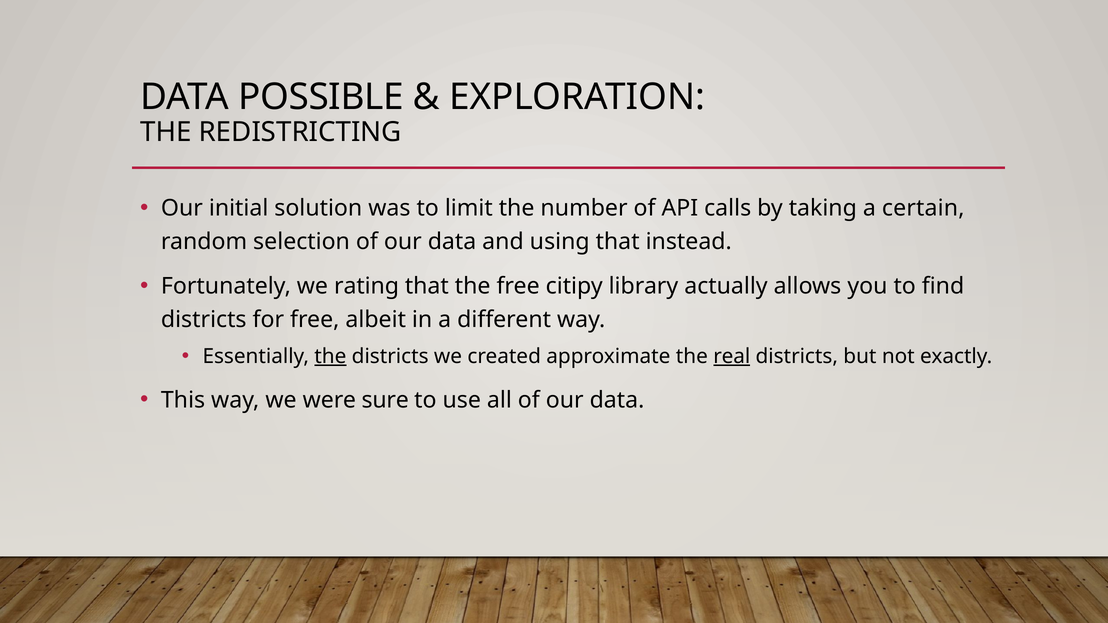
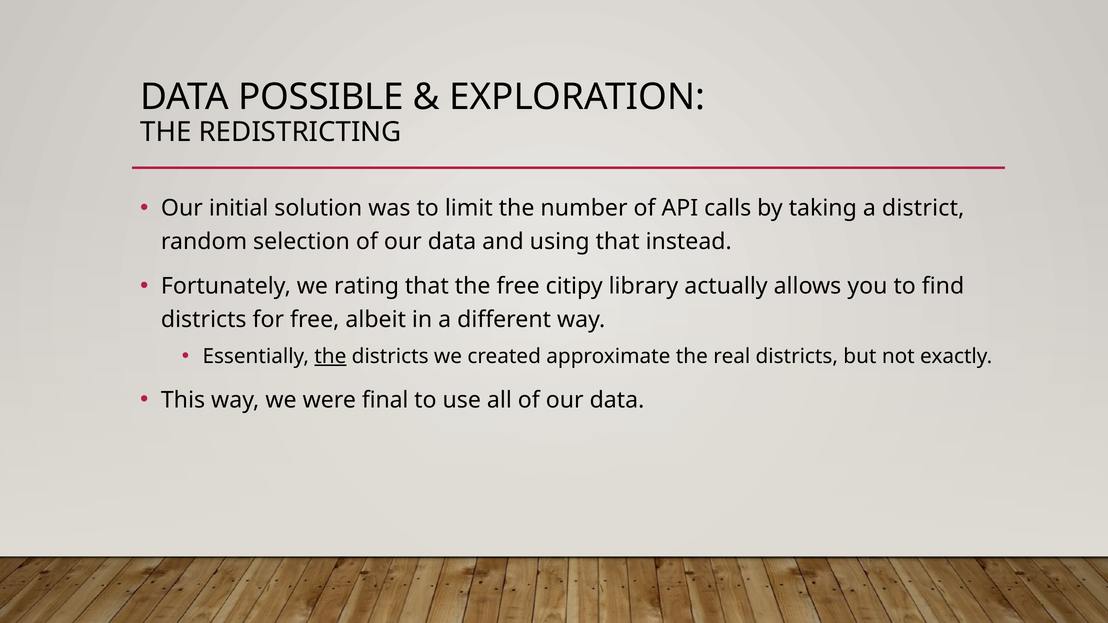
certain: certain -> district (923, 208)
real underline: present -> none (732, 356)
sure: sure -> final (385, 400)
